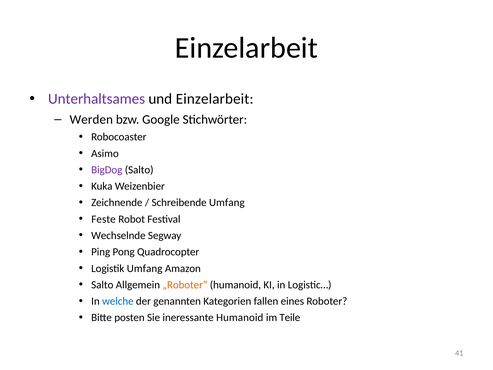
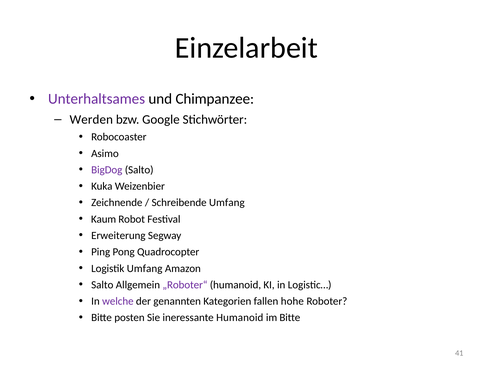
und Einzelarbeit: Einzelarbeit -> Chimpanzee (215, 99)
Feste: Feste -> Kaum (104, 219)
Wechselnde: Wechselnde -> Erweiterung (118, 235)
„Roboter“ colour: orange -> purple (185, 285)
welche colour: blue -> purple (118, 301)
eines: eines -> hohe (292, 301)
im Teile: Teile -> Bitte (290, 317)
